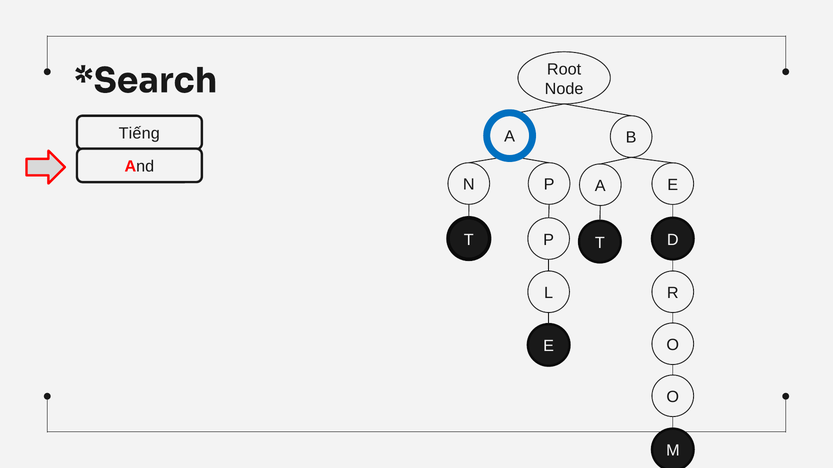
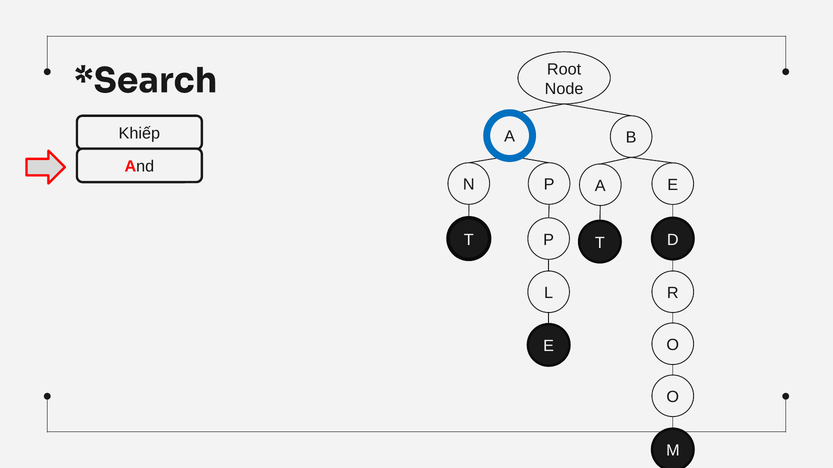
Tiếng: Tiếng -> Khiếp (139, 134)
